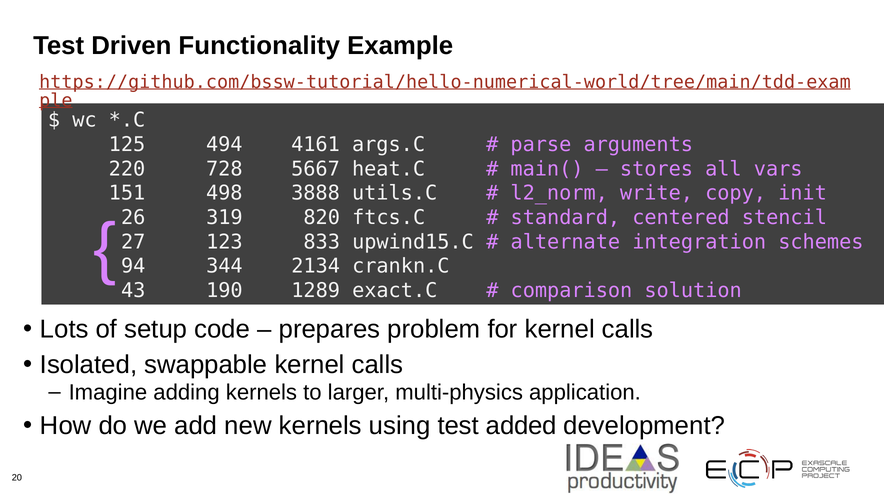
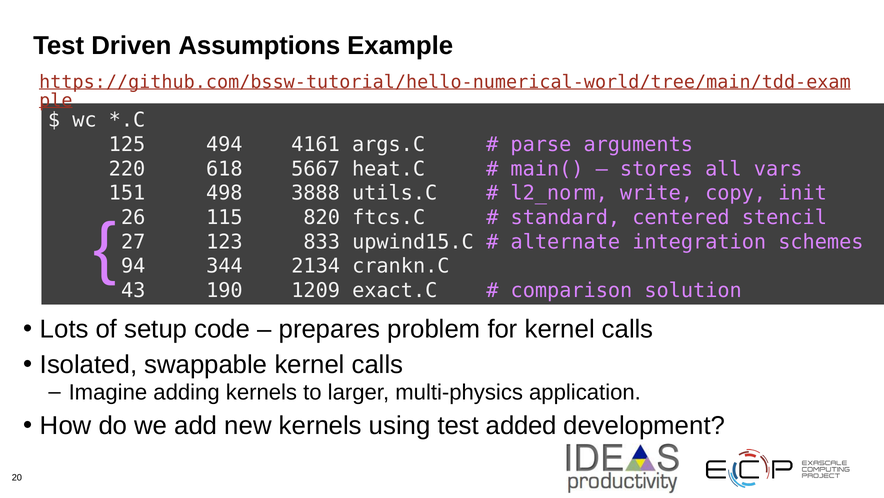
Functionality: Functionality -> Assumptions (259, 46)
728: 728 -> 618 (224, 169)
319: 319 -> 115 (224, 217)
1289: 1289 -> 1209 (316, 290)
